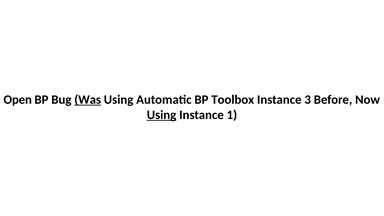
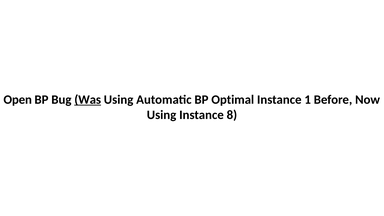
Toolbox: Toolbox -> Optimal (233, 100)
3: 3 -> 1 (308, 100)
Using underline: present -> none (162, 115)
1: 1 -> 8 (232, 115)
